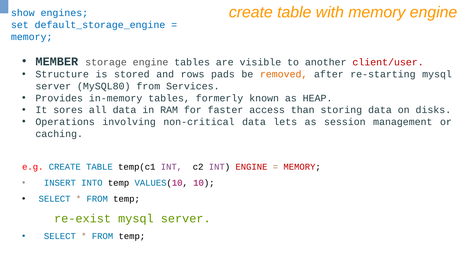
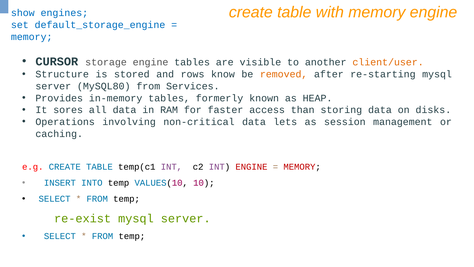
MEMBER: MEMBER -> CURSOR (57, 61)
client/user colour: red -> orange (388, 62)
pads: pads -> know (223, 74)
